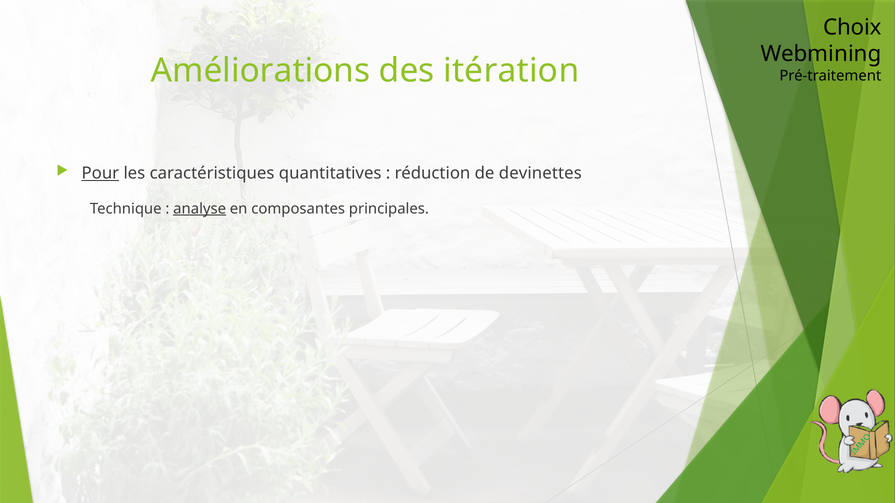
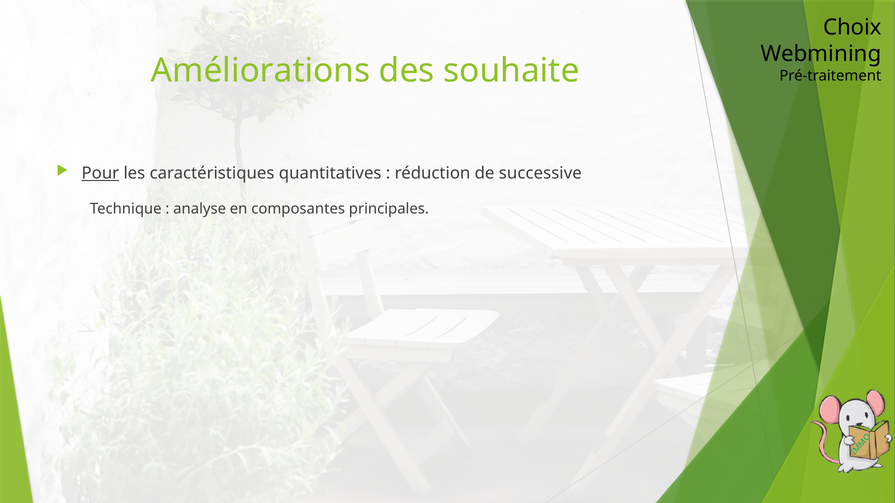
itération: itération -> souhaite (511, 71)
devinettes: devinettes -> successive (540, 173)
analyse underline: present -> none (200, 209)
